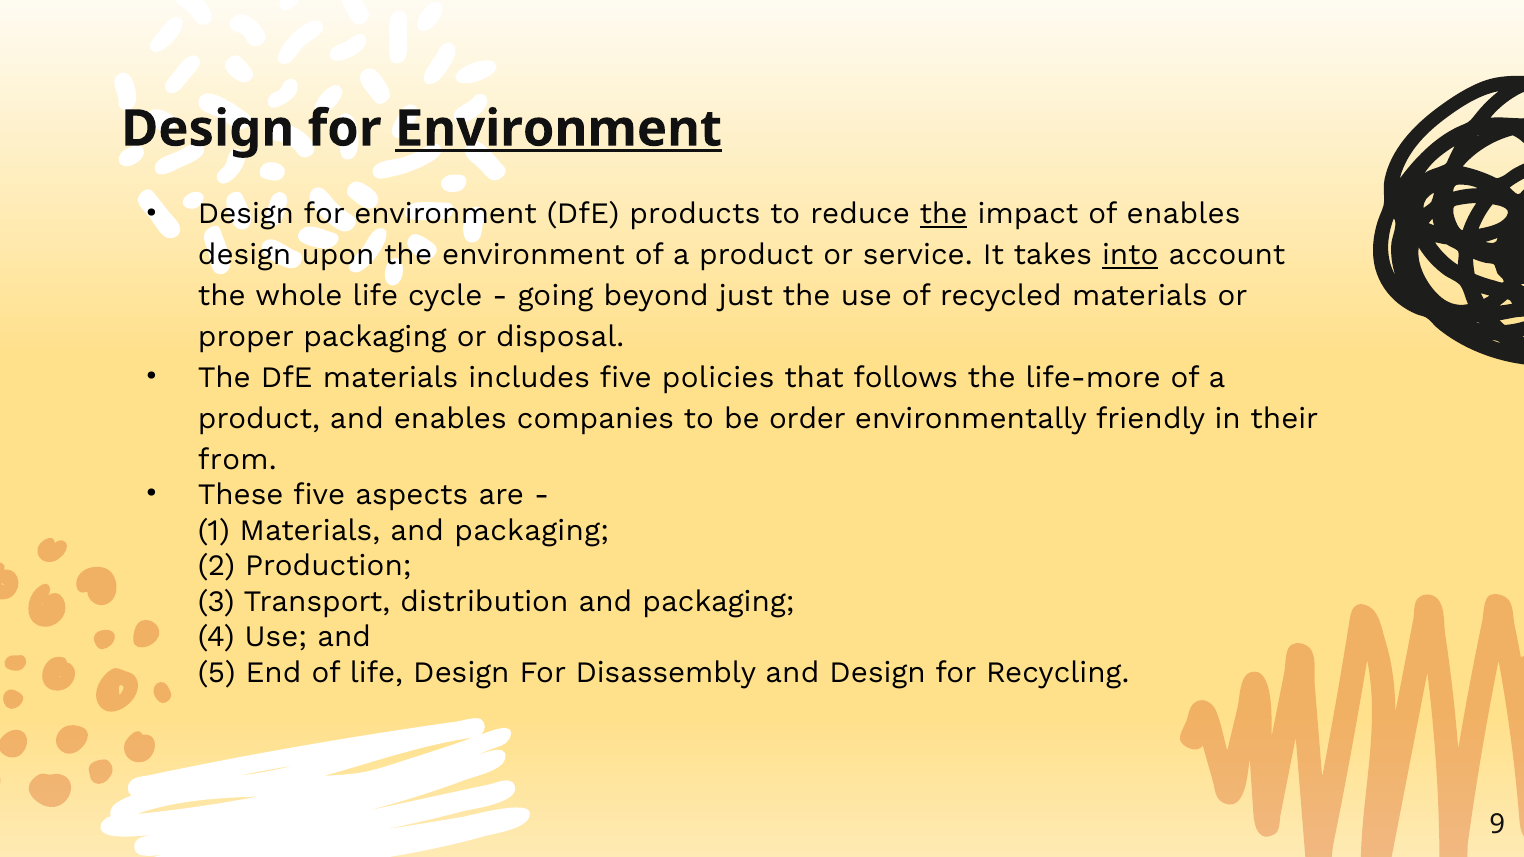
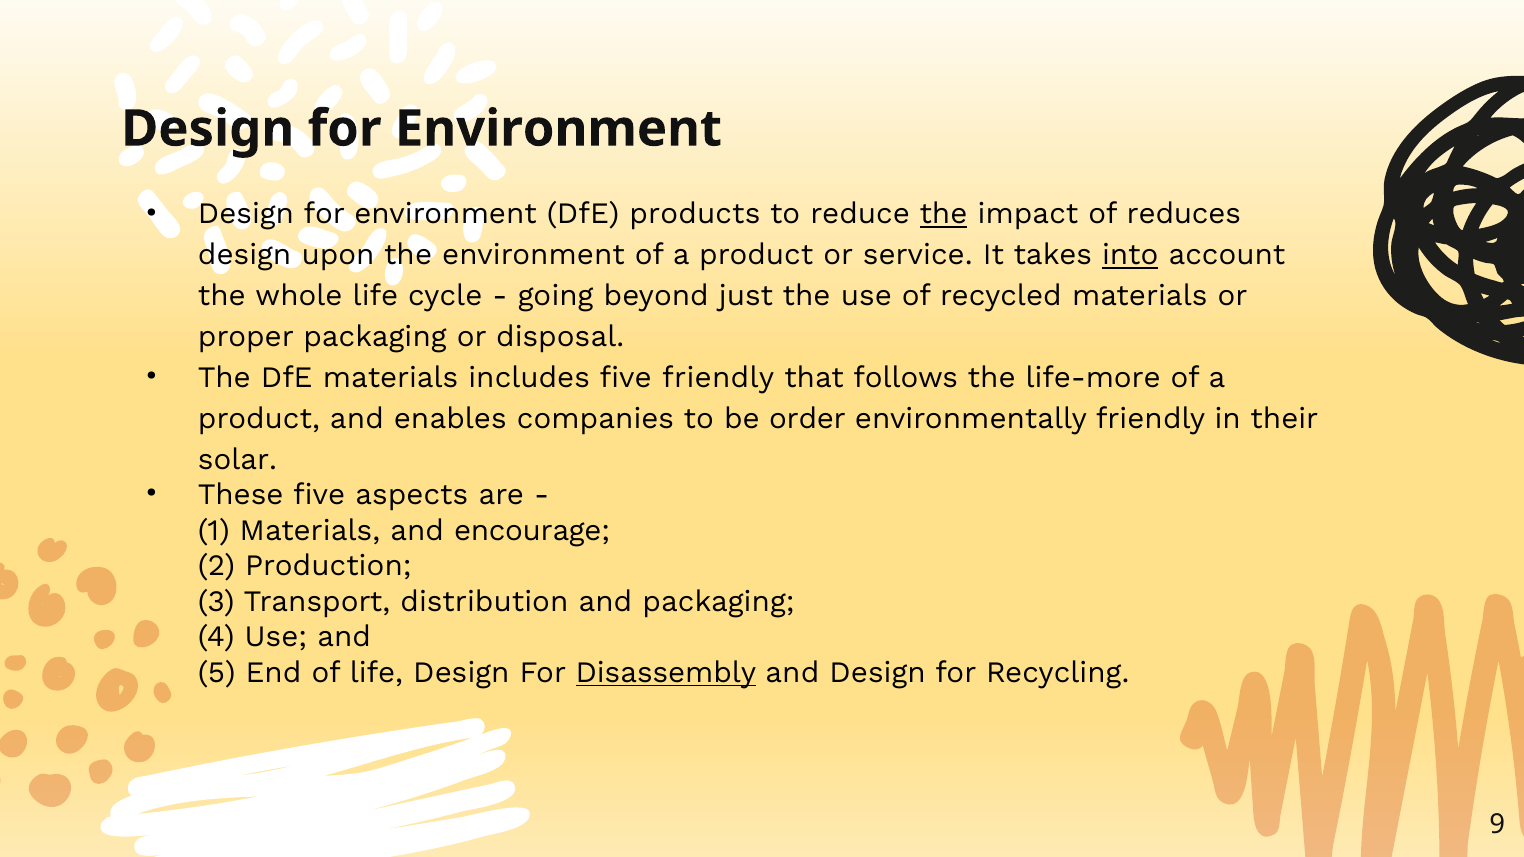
Environment underline: present -> none (558, 129)
of enables: enables -> reduces (1184, 214)
five policies: policies -> friendly (718, 378)
from: from -> solar (237, 459)
Materials and packaging: packaging -> encourage (532, 531)
Disassembly underline: none -> present (666, 673)
